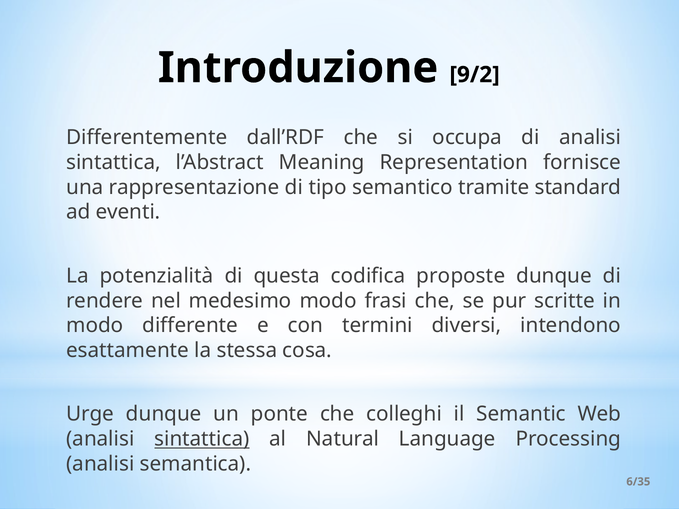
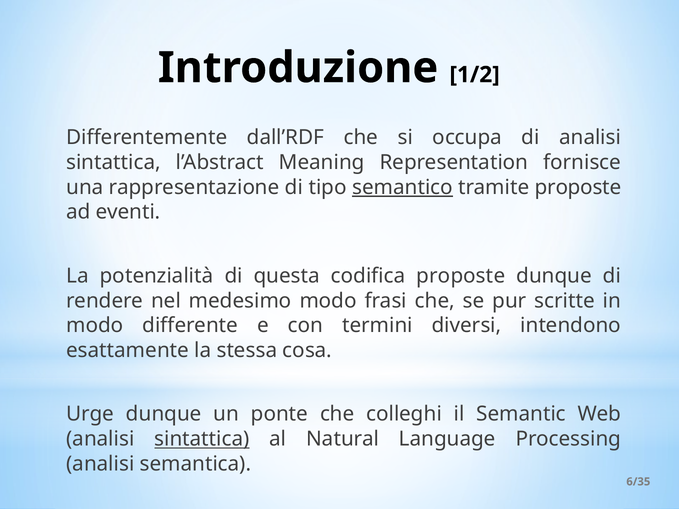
9/2: 9/2 -> 1/2 (475, 75)
semantico underline: none -> present (402, 187)
tramite standard: standard -> proposte (578, 187)
